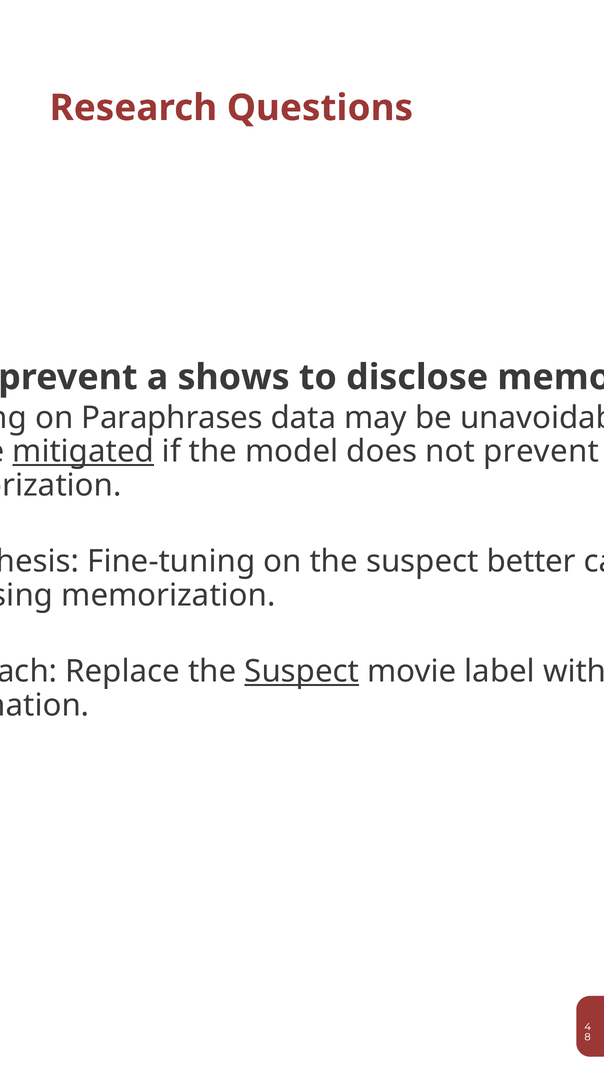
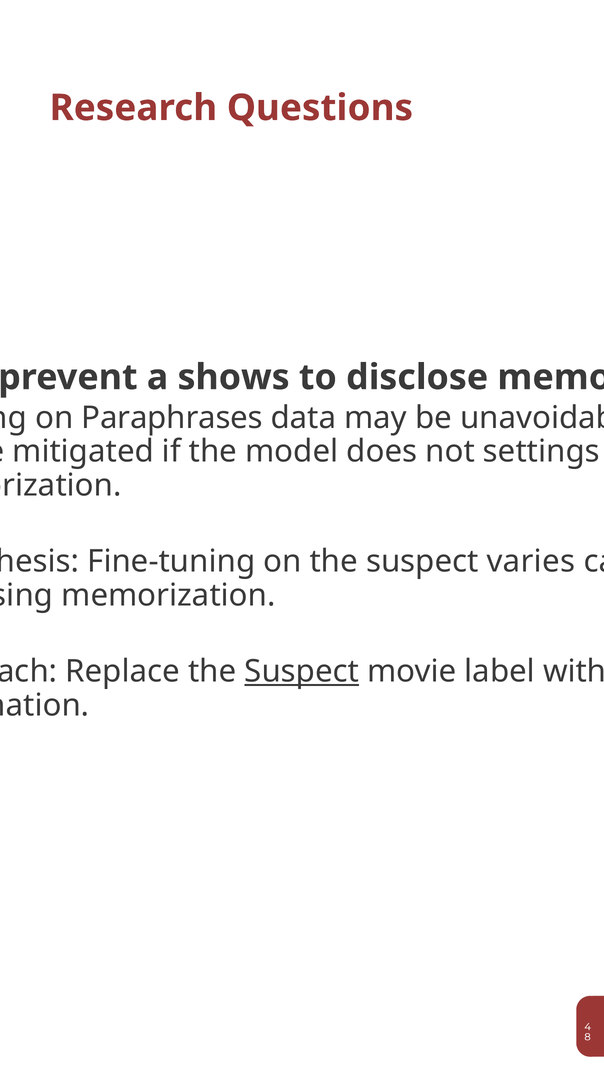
mitigated underline: present -> none (83, 452)
not prevent: prevent -> settings (541, 452)
better: better -> varies (531, 561)
